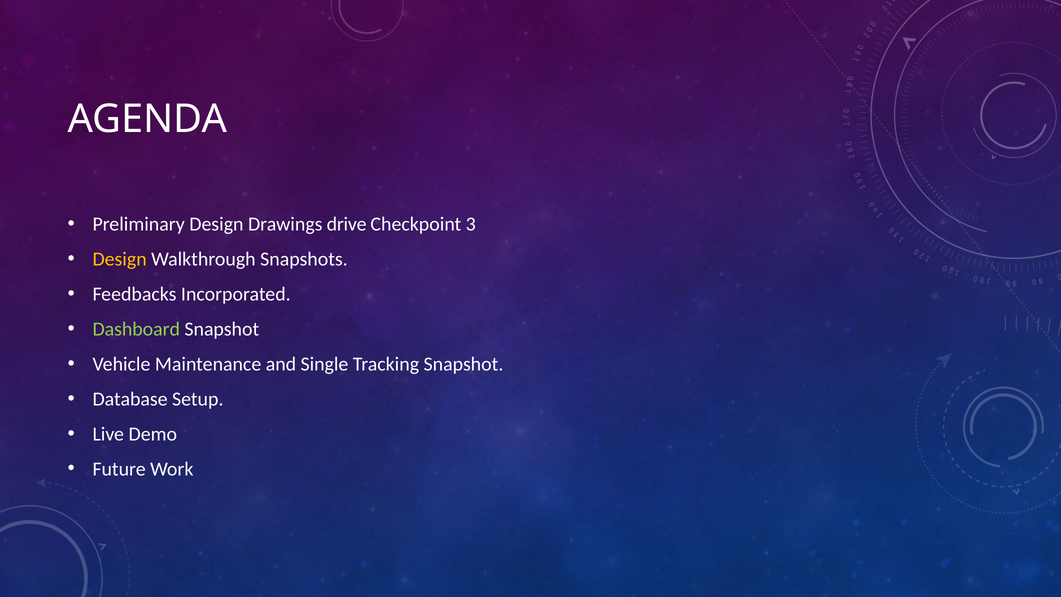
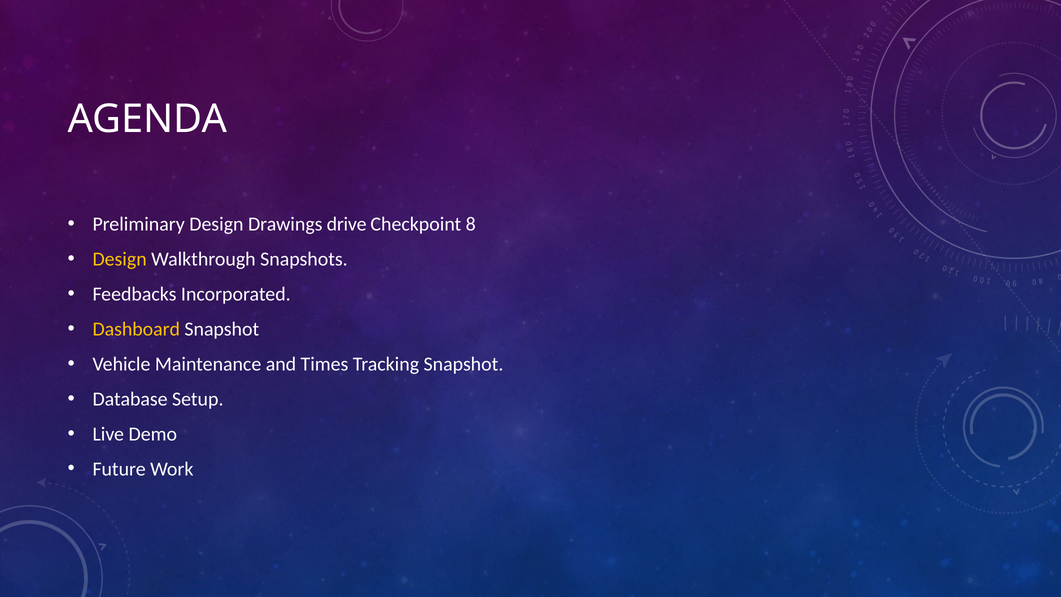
3: 3 -> 8 (471, 224)
Dashboard colour: light green -> yellow (136, 329)
Single: Single -> Times (324, 364)
